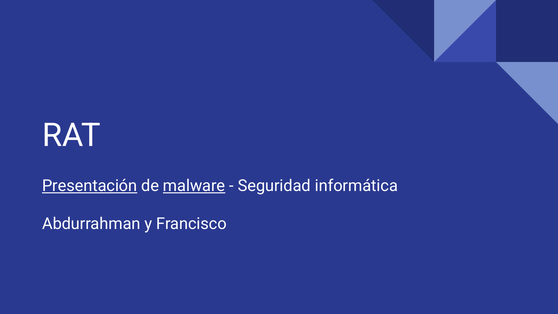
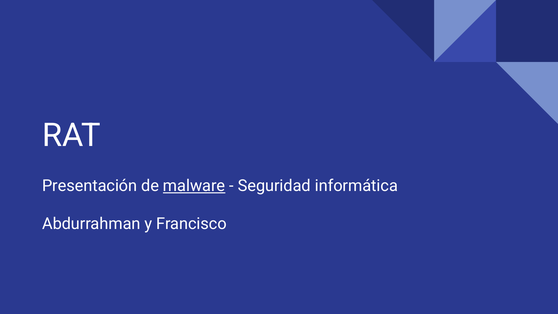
Presentación underline: present -> none (90, 186)
